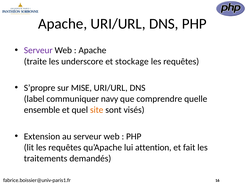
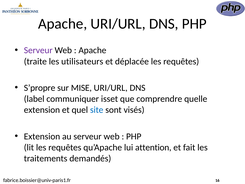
underscore: underscore -> utilisateurs (82, 61)
stockage: stockage -> déplacée (132, 61)
navy: navy -> isset (110, 99)
ensemble: ensemble -> extension (42, 110)
site colour: orange -> blue (97, 110)
